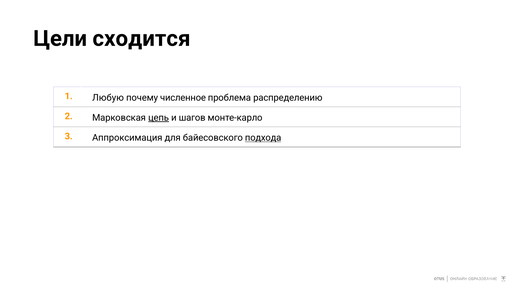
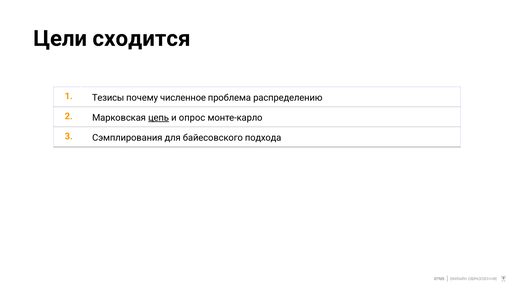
Любую: Любую -> Тезисы (108, 98)
шагов: шагов -> опрос (192, 118)
Аппроксимация: Аппроксимация -> Сэмплирования (127, 138)
подхода underline: present -> none (263, 138)
